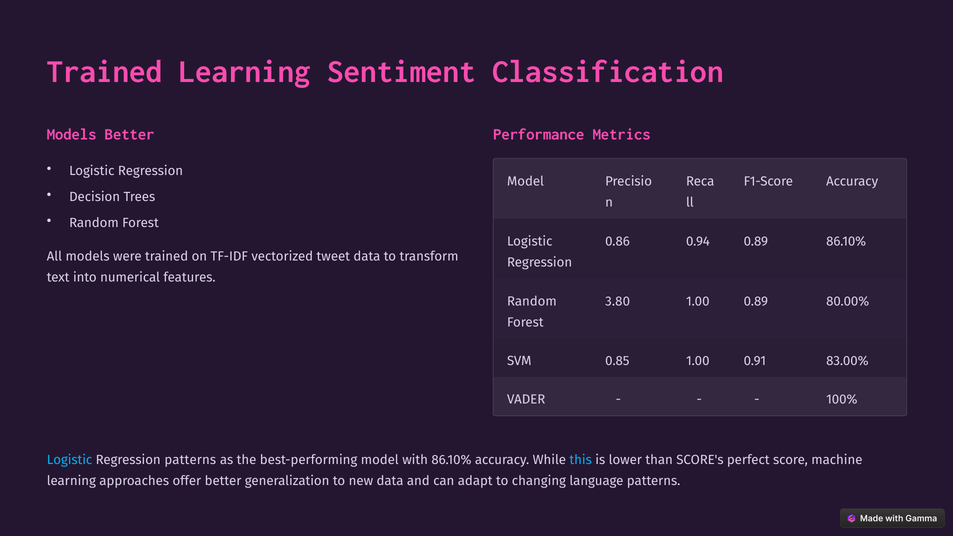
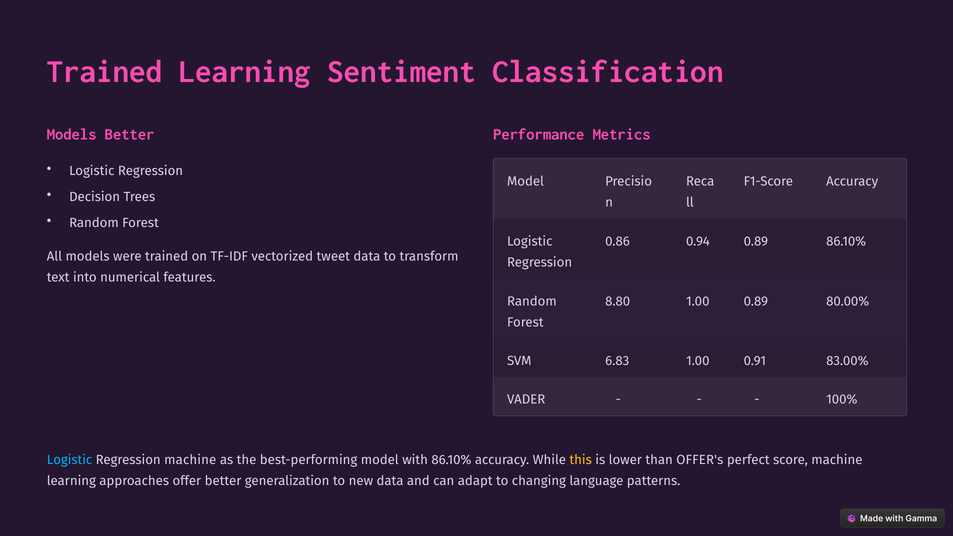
3.80: 3.80 -> 8.80 (618, 301)
0.85: 0.85 -> 6.83 (617, 361)
Regression patterns: patterns -> machine (190, 460)
this colour: light blue -> yellow (581, 460)
SCORE's: SCORE's -> OFFER's (700, 460)
